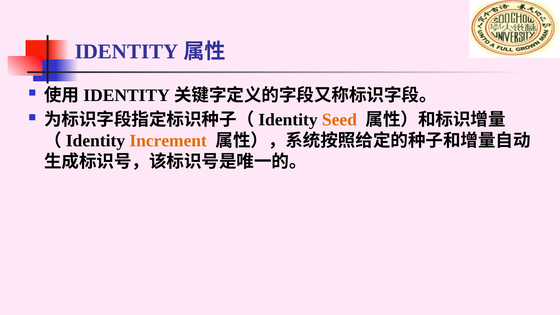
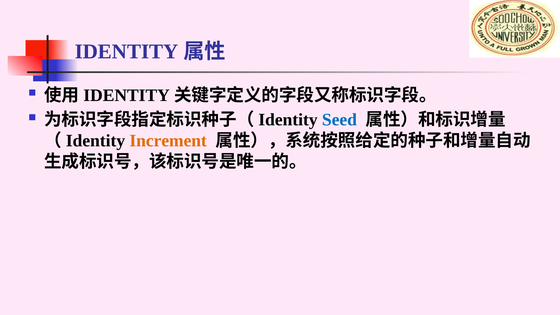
Seed colour: orange -> blue (339, 120)
